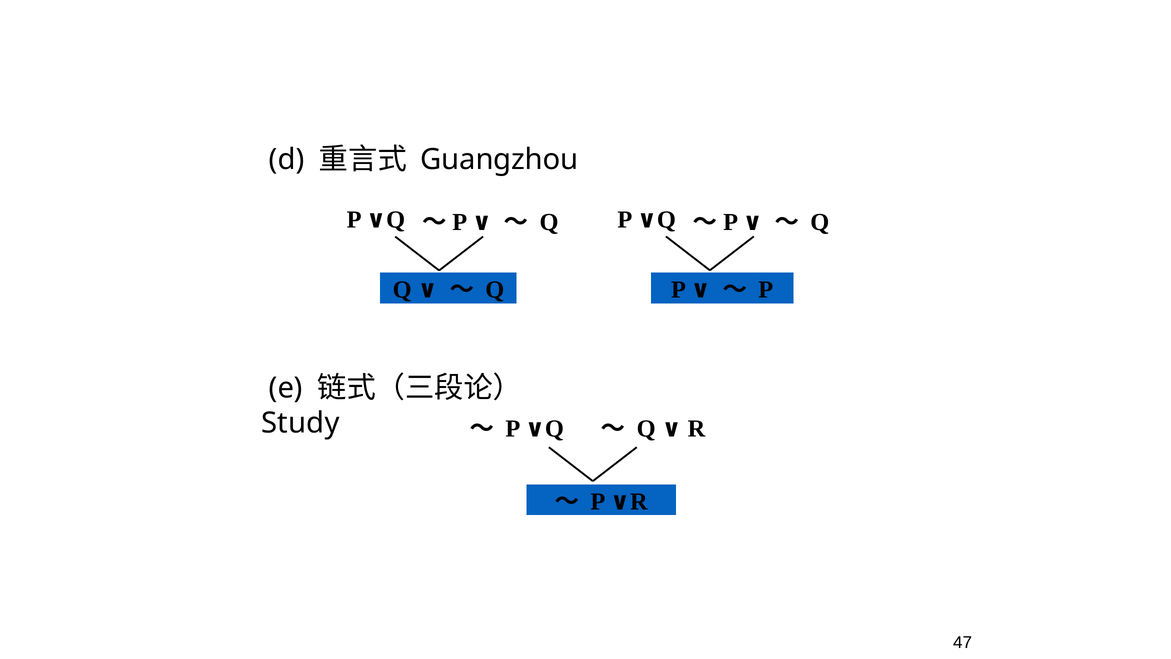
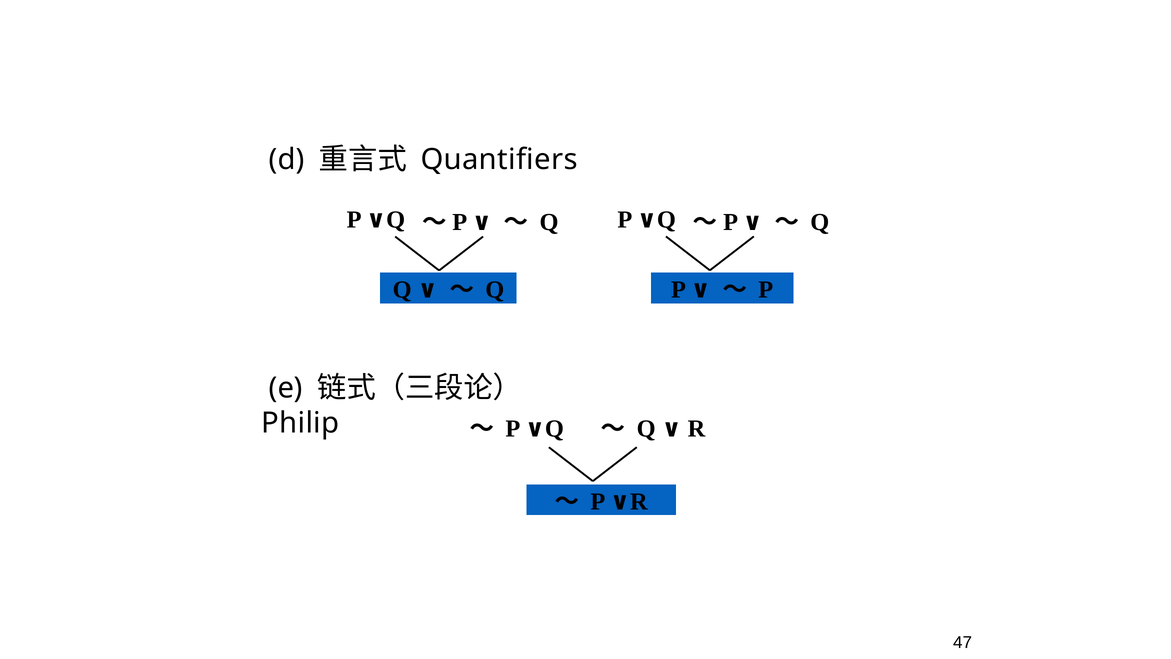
Guangzhou: Guangzhou -> Quantifiers (499, 160)
Study: Study -> Philip (300, 423)
